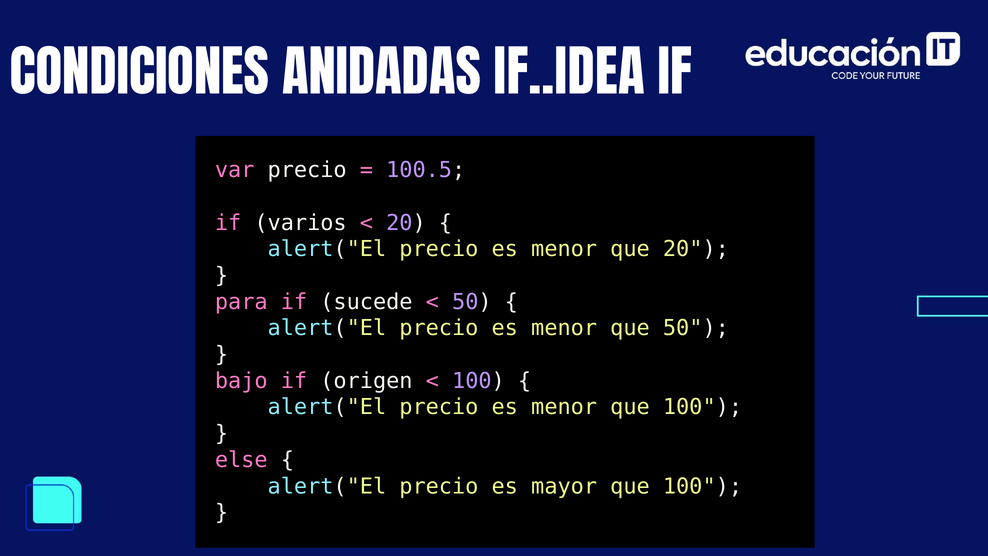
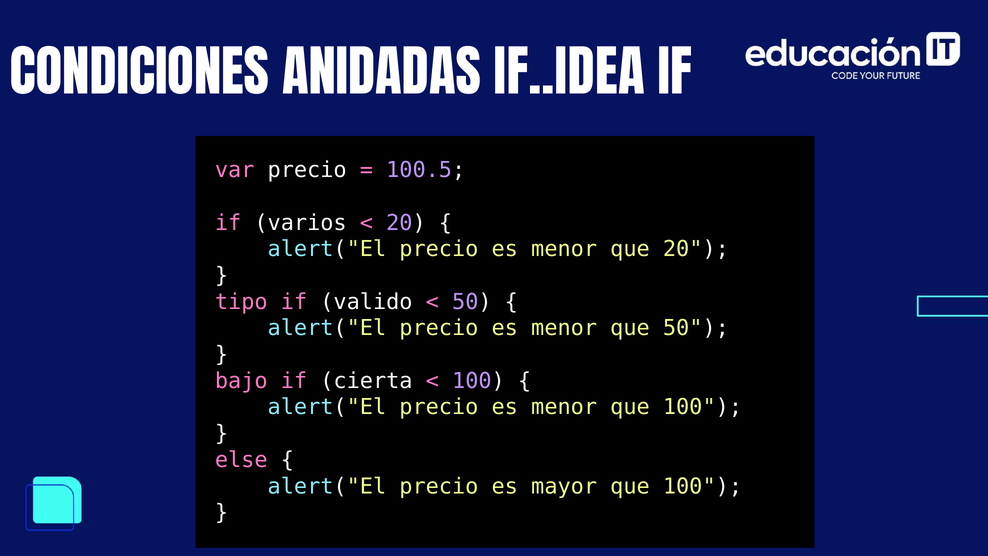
para: para -> tipo (241, 302)
sucede: sucede -> valido (366, 302)
origen: origen -> cierta (366, 381)
